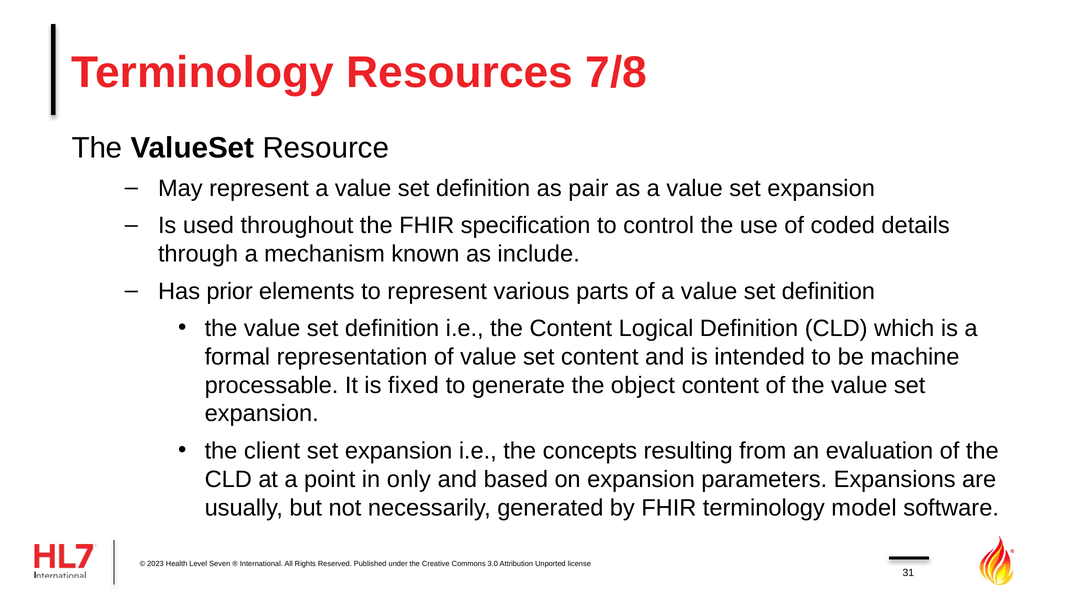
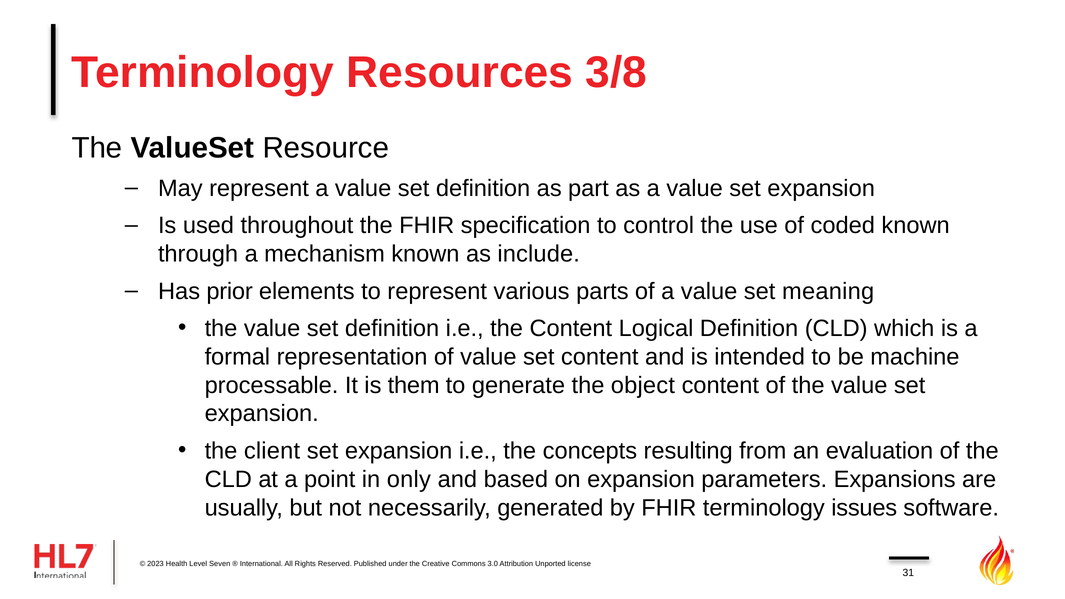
7/8: 7/8 -> 3/8 (616, 73)
pair: pair -> part (588, 188)
coded details: details -> known (916, 226)
definition: definition -> meaning (828, 291)
fixed: fixed -> them (414, 385)
model: model -> issues (864, 508)
